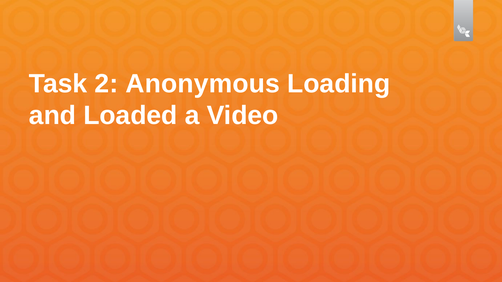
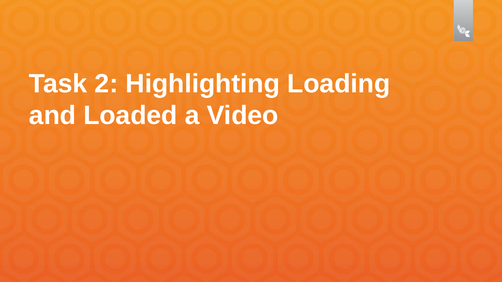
Anonymous: Anonymous -> Highlighting (203, 84)
